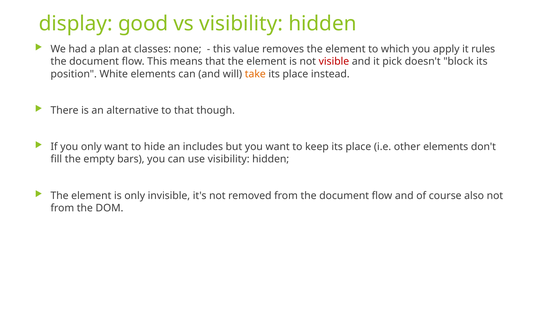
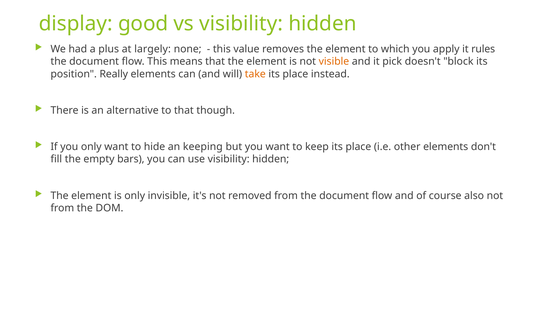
plan: plan -> plus (109, 49)
classes: classes -> largely (153, 49)
visible colour: red -> orange (334, 62)
White: White -> Really (114, 74)
includes: includes -> keeping (203, 147)
